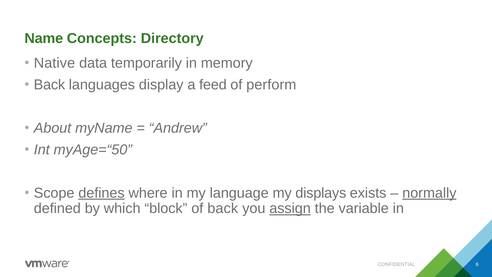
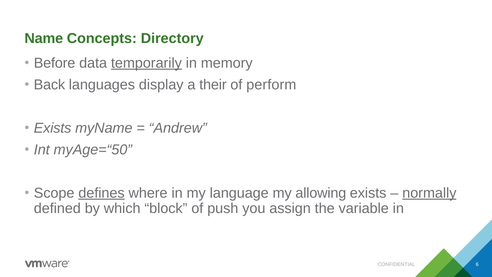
Native: Native -> Before (55, 63)
temporarily underline: none -> present (146, 63)
feed: feed -> their (213, 85)
About: About -> Exists (53, 128)
displays: displays -> allowing (321, 193)
of back: back -> push (223, 208)
assign underline: present -> none (290, 208)
